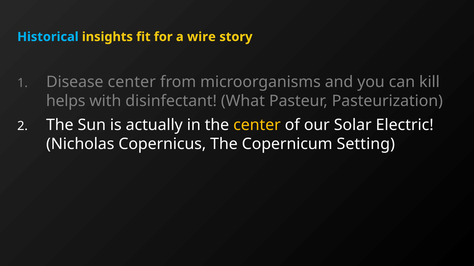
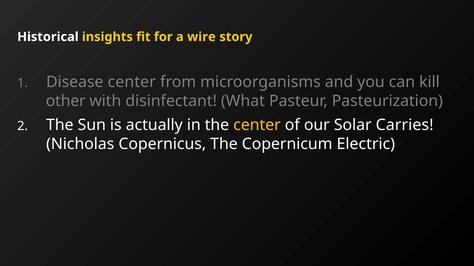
Historical colour: light blue -> white (48, 37)
helps: helps -> other (66, 101)
Electric: Electric -> Carries (405, 125)
Setting: Setting -> Electric (366, 144)
